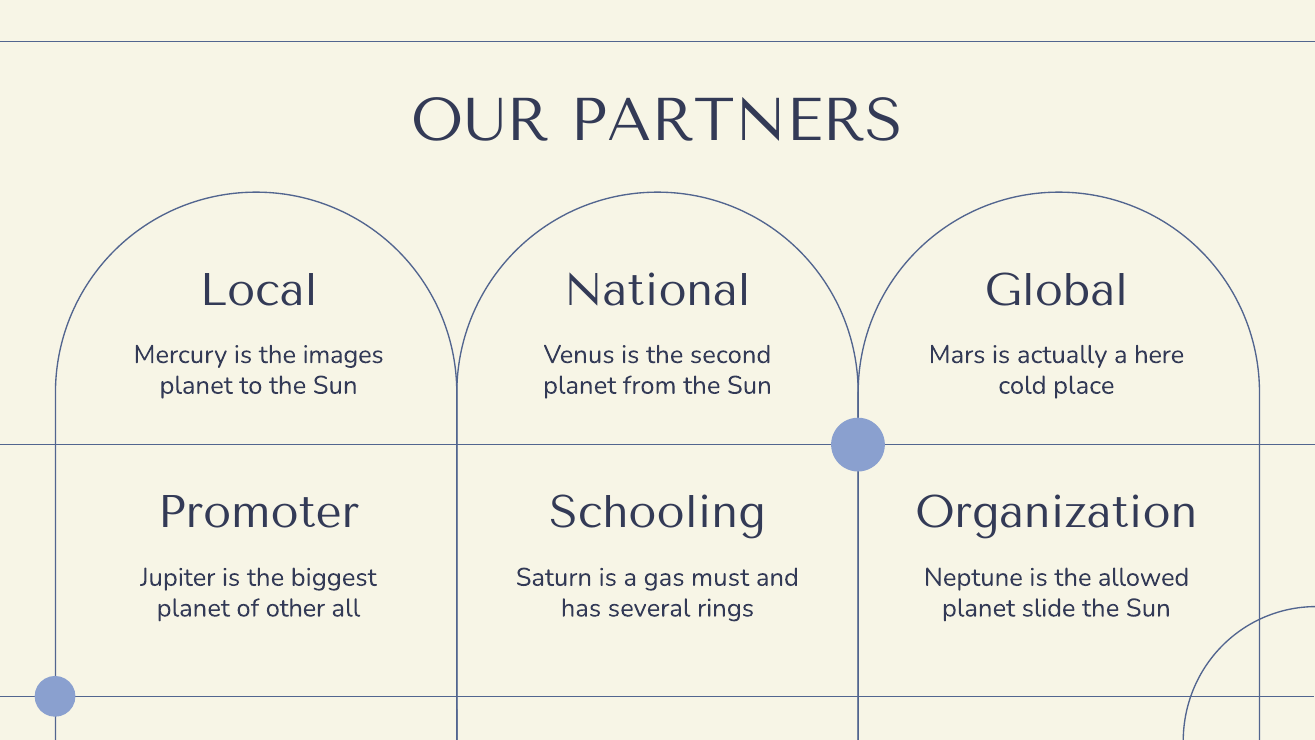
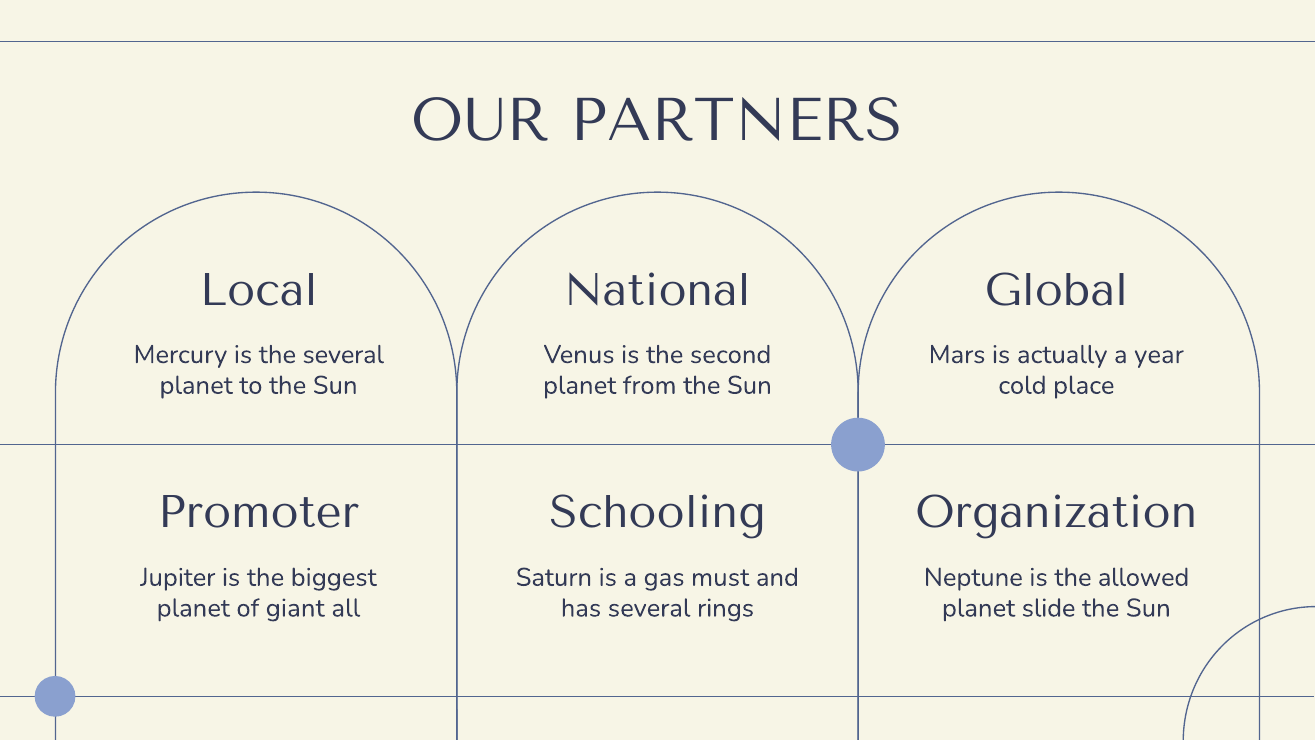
the images: images -> several (343, 354)
here: here -> year (1159, 354)
other: other -> giant (295, 608)
